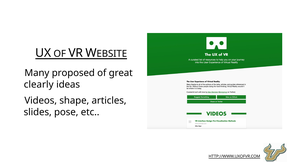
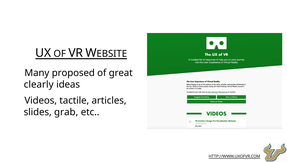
shape: shape -> tactile (74, 100)
pose: pose -> grab (66, 112)
